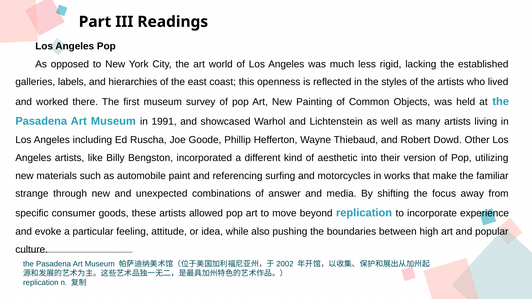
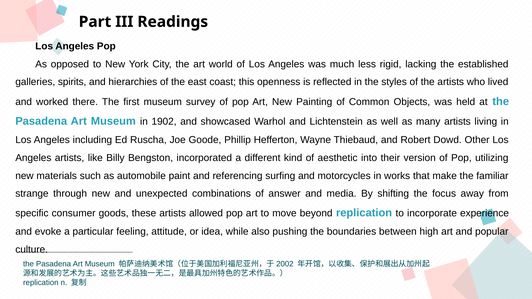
labels: labels -> spirits (72, 82)
1991: 1991 -> 1902 (164, 122)
